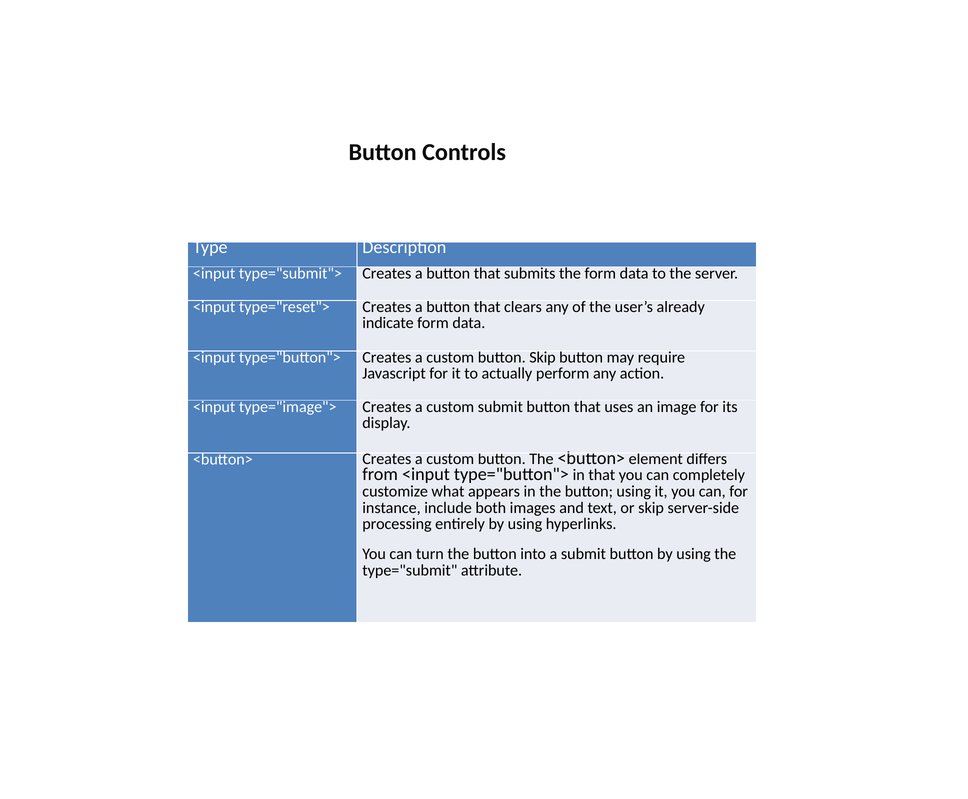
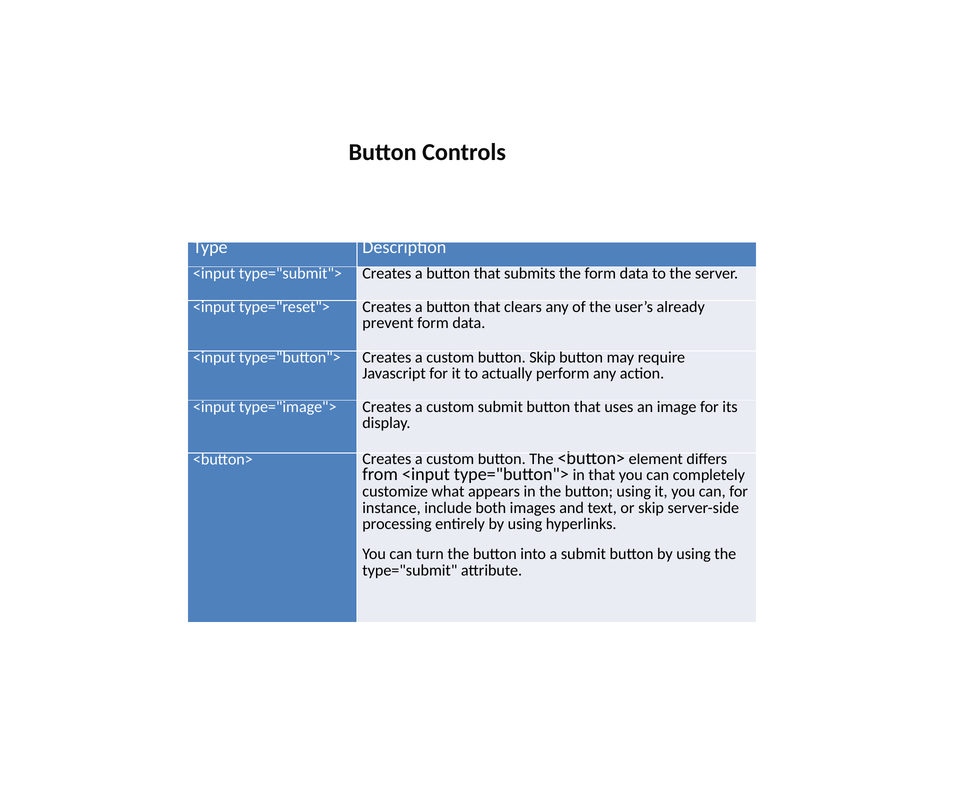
indicate: indicate -> prevent (388, 323)
